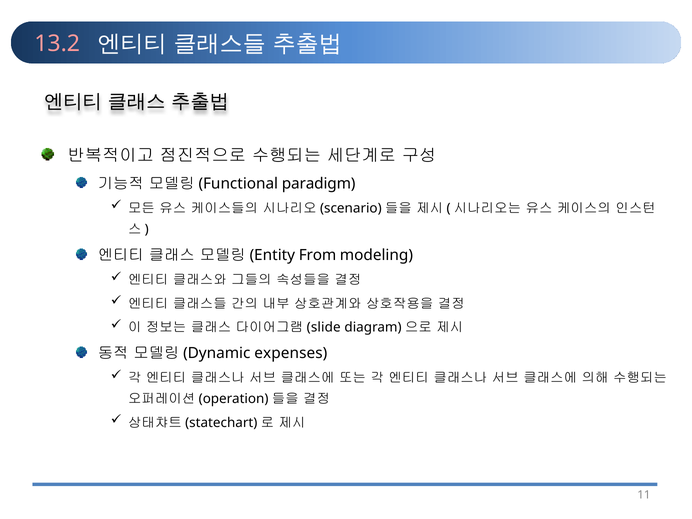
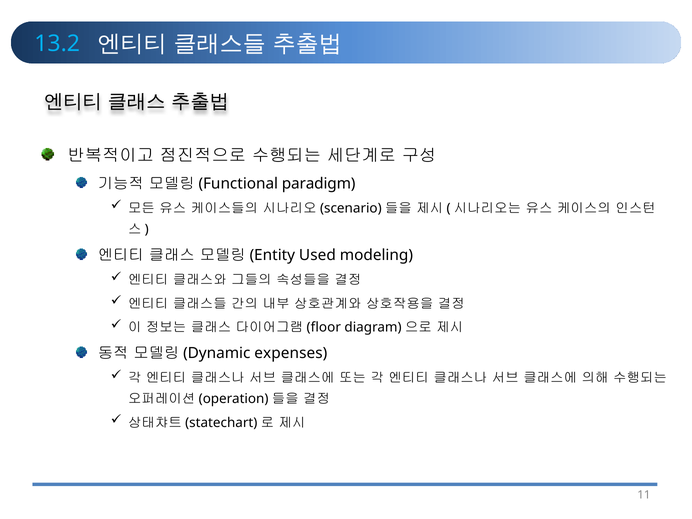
13.2 colour: pink -> light blue (57, 44)
From: From -> Used (317, 255)
slide: slide -> floor (324, 327)
